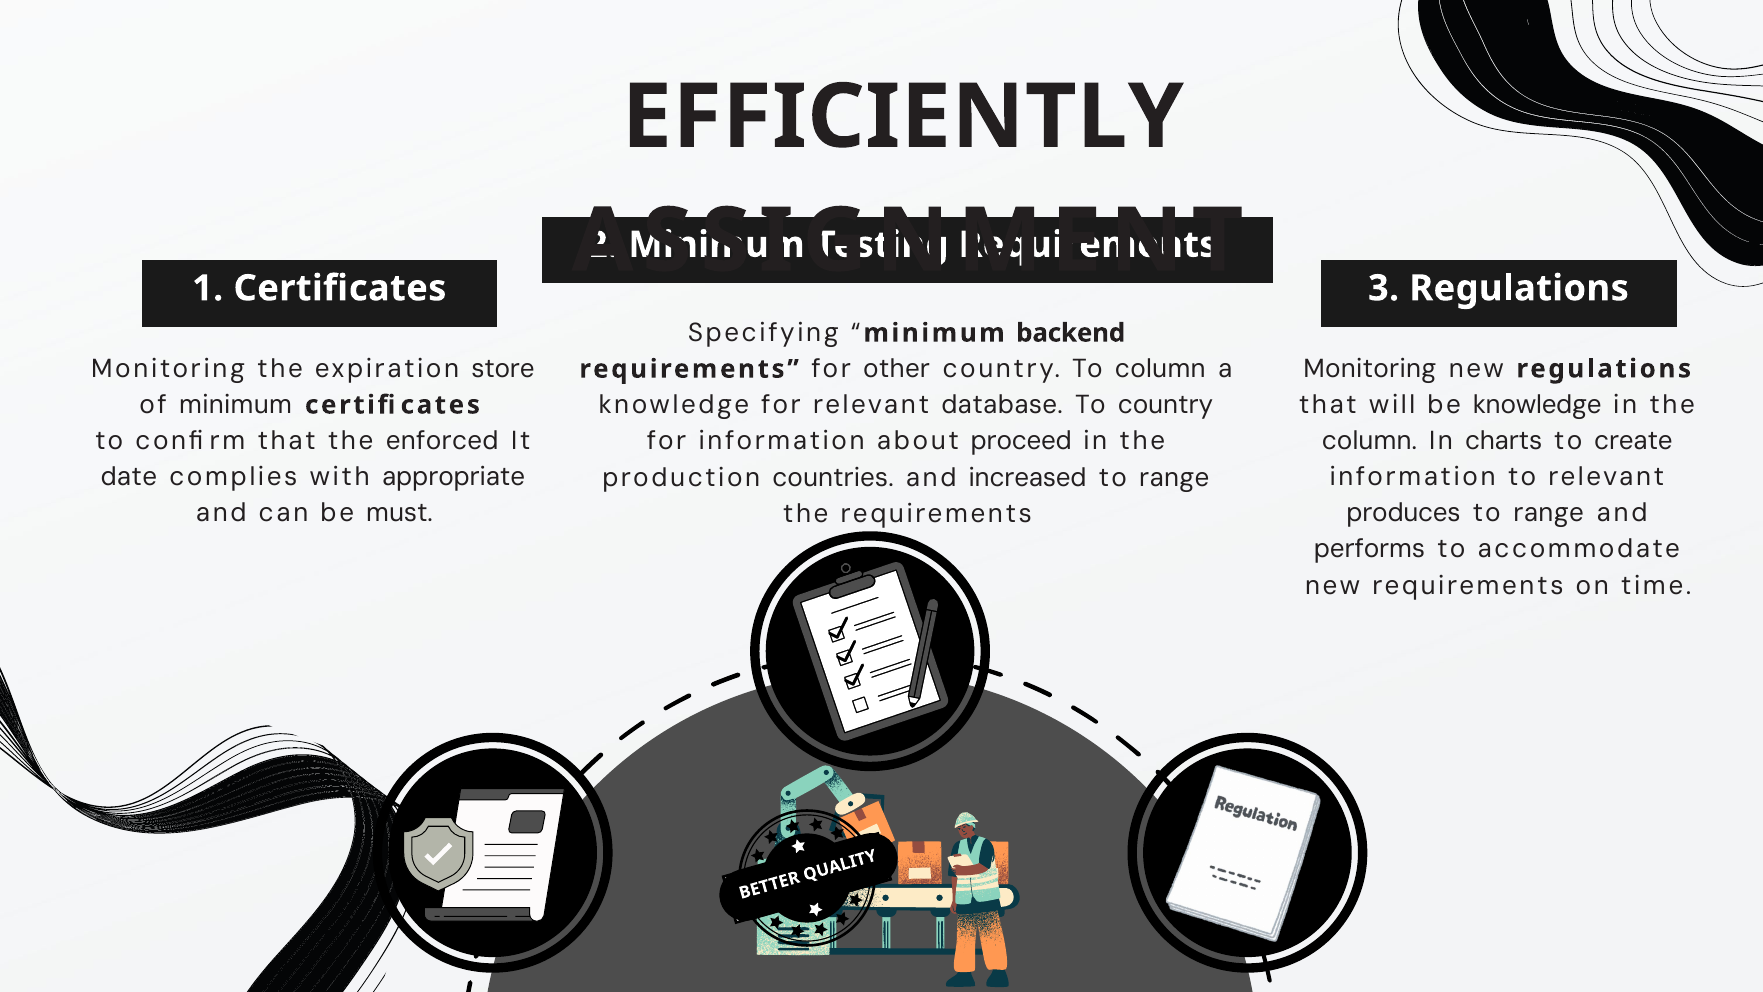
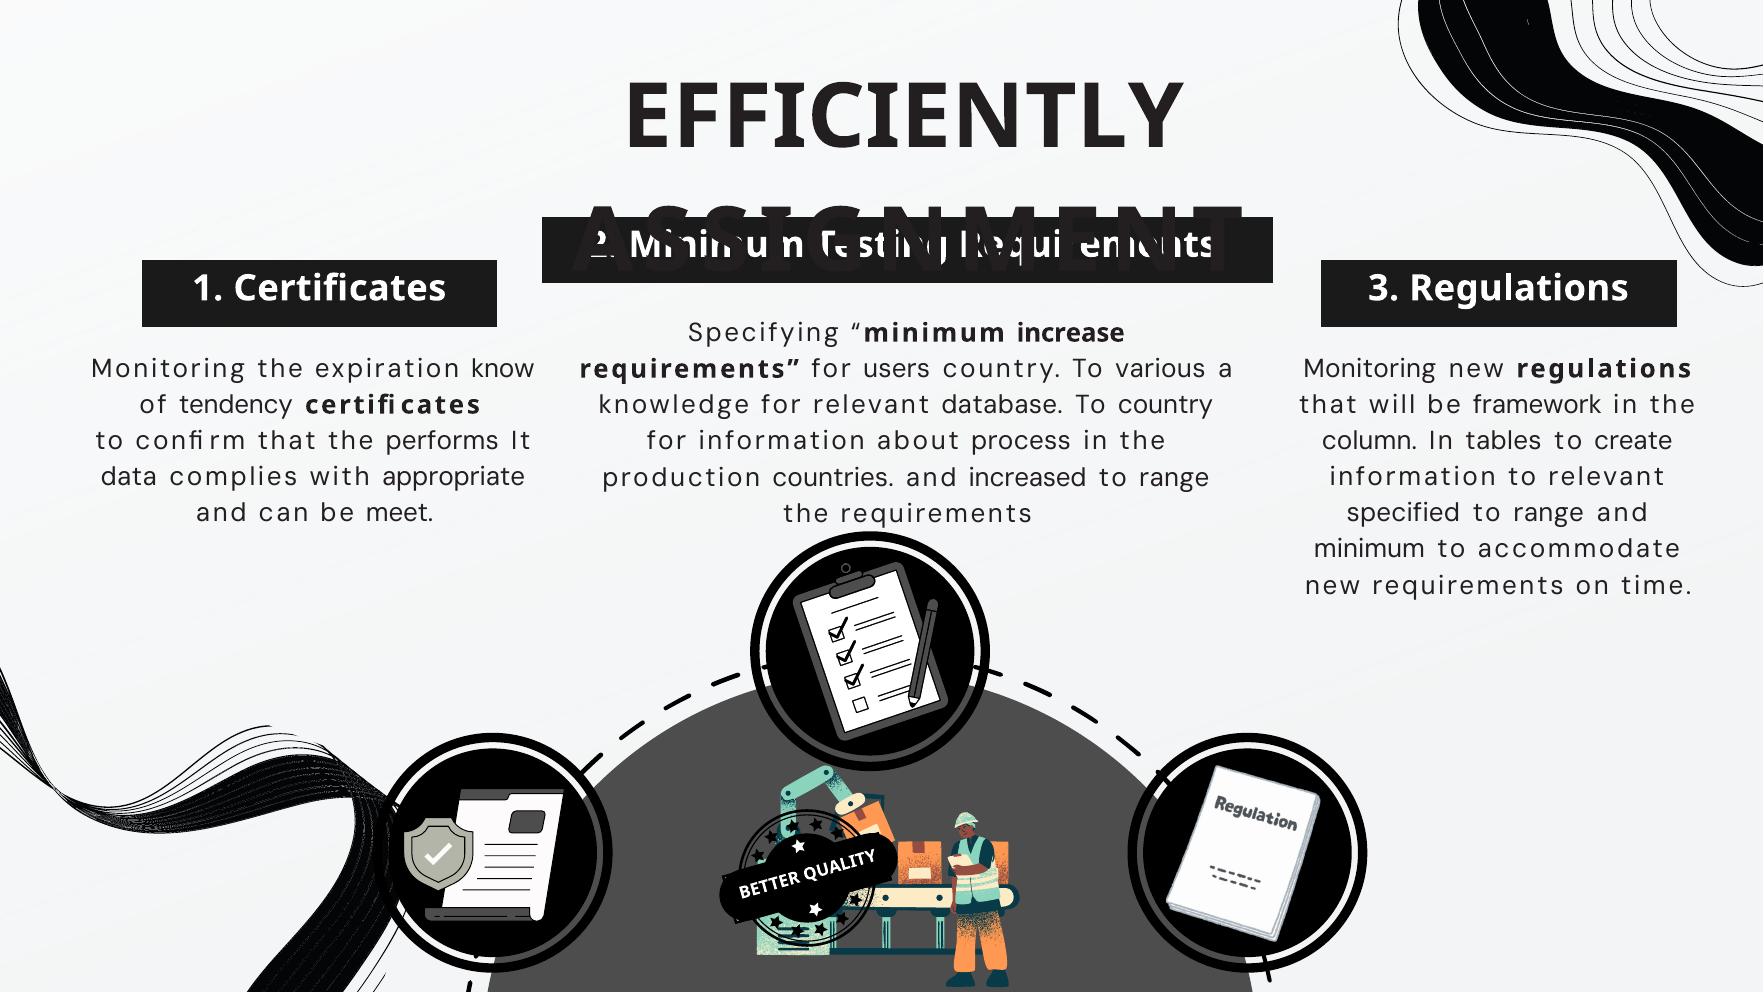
backend: backend -> increase (1071, 333)
store: store -> know (503, 369)
other: other -> users (897, 369)
To column: column -> various (1160, 369)
of minimum: minimum -> tendency (236, 405)
be knowledge: knowledge -> framework (1537, 405)
enforced: enforced -> performs (442, 441)
charts: charts -> tables (1503, 441)
proceed: proceed -> process (1021, 441)
date: date -> data (129, 477)
must: must -> meet (400, 513)
produces: produces -> specified (1403, 513)
performs: performs -> minimum (1370, 549)
